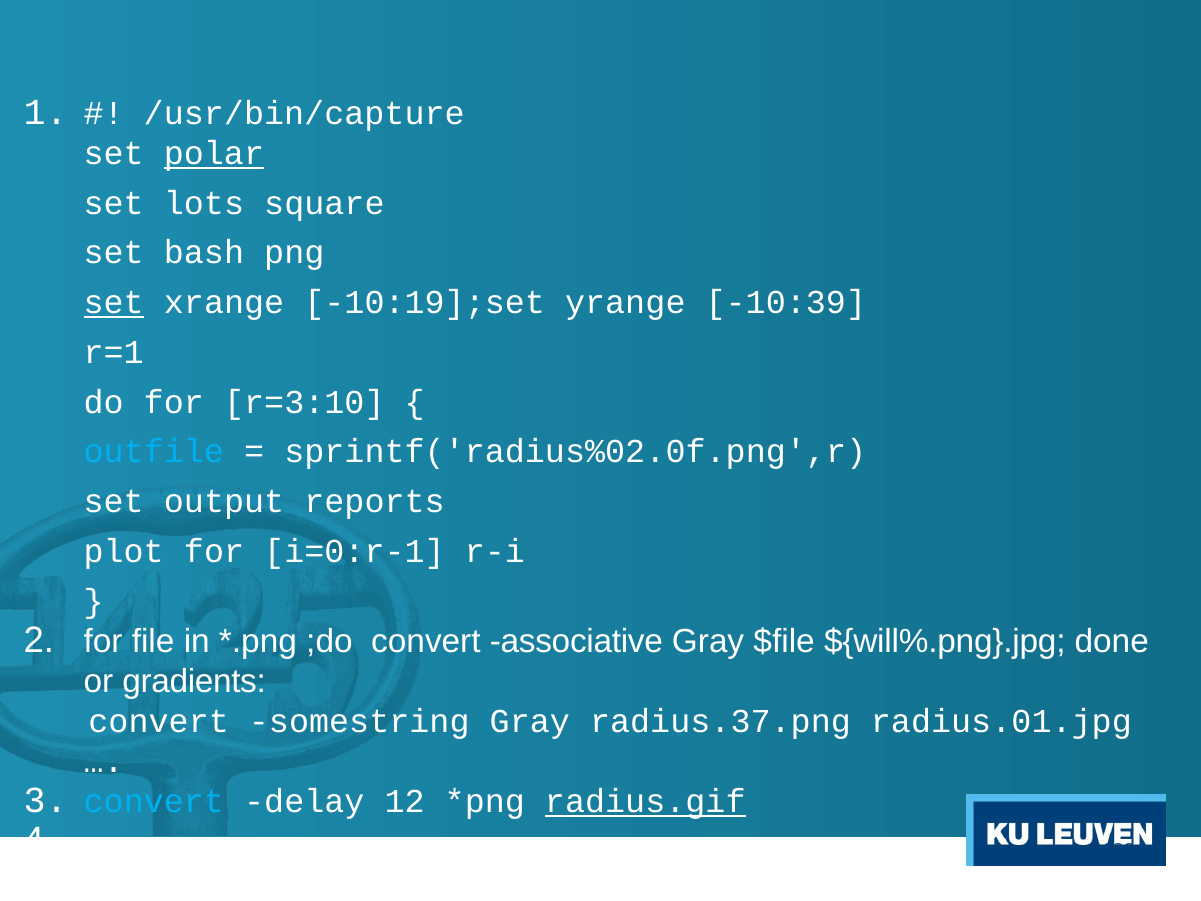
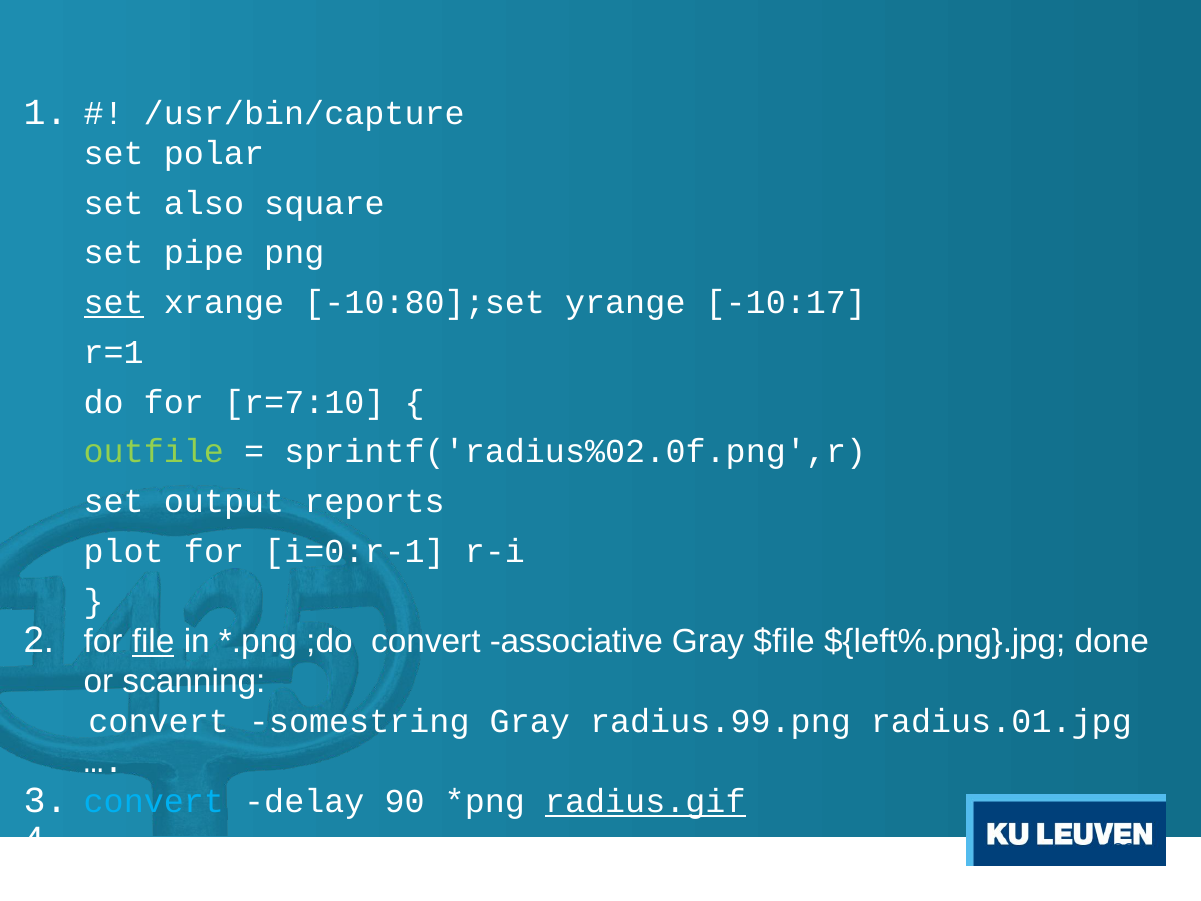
polar underline: present -> none (214, 153)
lots: lots -> also (204, 203)
bash: bash -> pipe (204, 253)
-10:19];set: -10:19];set -> -10:80];set (425, 303)
-10:39: -10:39 -> -10:17 (786, 303)
r=3:10: r=3:10 -> r=7:10 (304, 402)
outfile colour: light blue -> light green (154, 452)
file underline: none -> present (153, 641)
${will%.png}.jpg: ${will%.png}.jpg -> ${left%.png}.jpg (945, 641)
gradients: gradients -> scanning (194, 681)
radius.37.png: radius.37.png -> radius.99.png (720, 721)
12: 12 -> 90 (405, 801)
